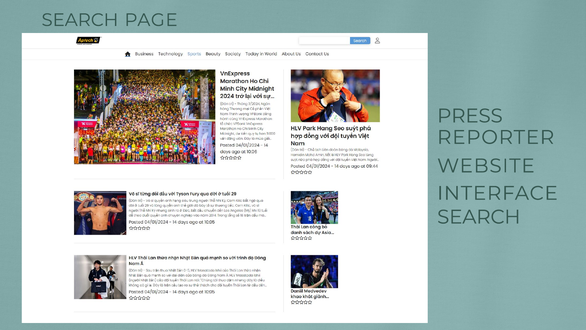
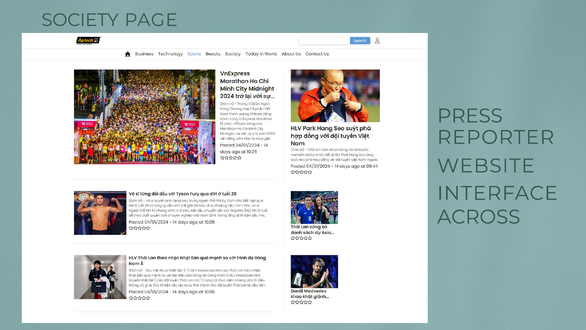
SEARCH: SEARCH -> SOCIETY (80, 20)
SEARCH: SEARCH -> ACROSS (479, 217)
